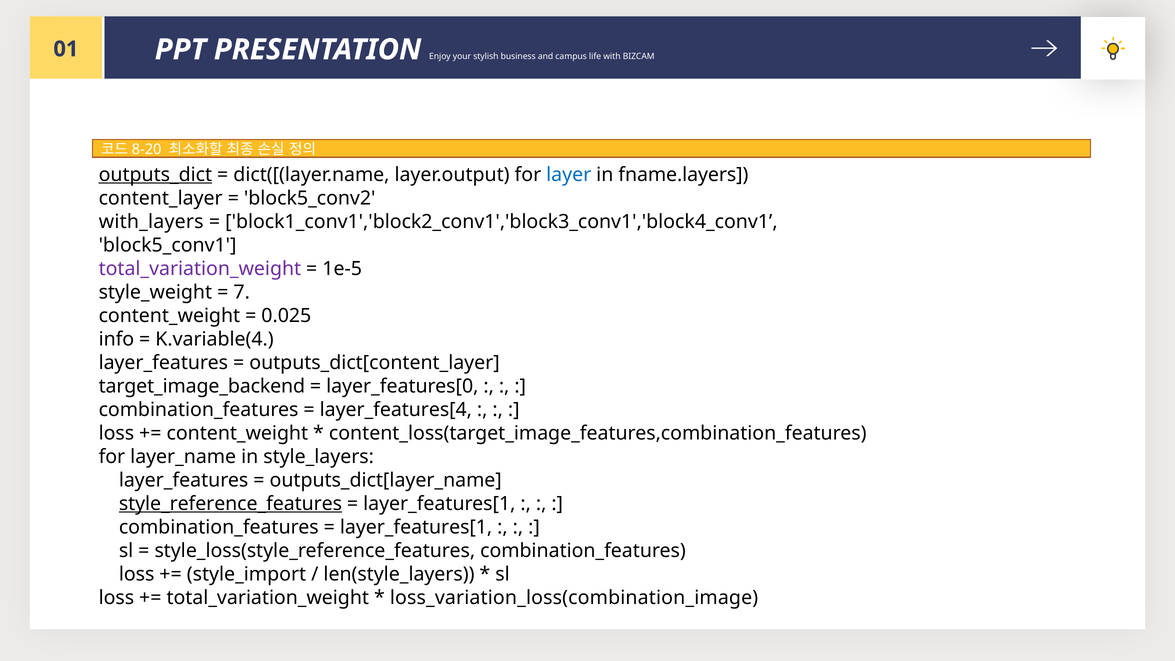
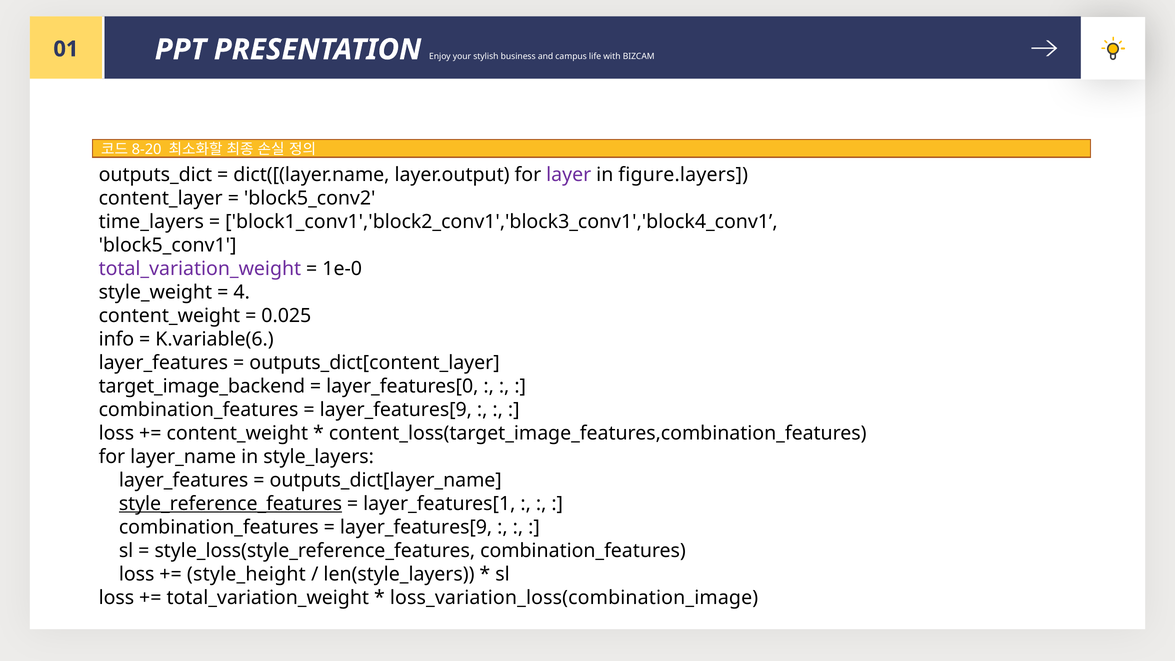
outputs_dict underline: present -> none (155, 175)
layer colour: blue -> purple (569, 175)
fname.layers: fname.layers -> figure.layers (683, 175)
with_layers: with_layers -> time_layers (151, 222)
1e-5: 1e-5 -> 1e-0 (342, 269)
7: 7 -> 4 (242, 292)
K.variable(4: K.variable(4 -> K.variable(6 (215, 339)
layer_features[4: layer_features[4 -> layer_features[9 (396, 410)
layer_features[1: layer_features[1 -> layer_features[9 (416, 527)
style_import: style_import -> style_height (246, 574)
